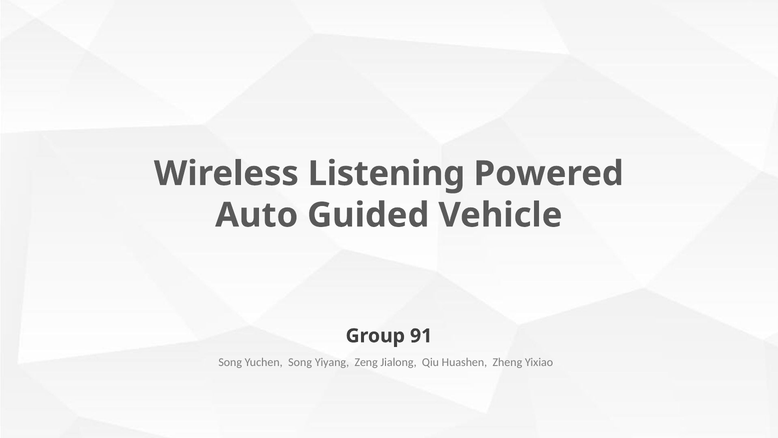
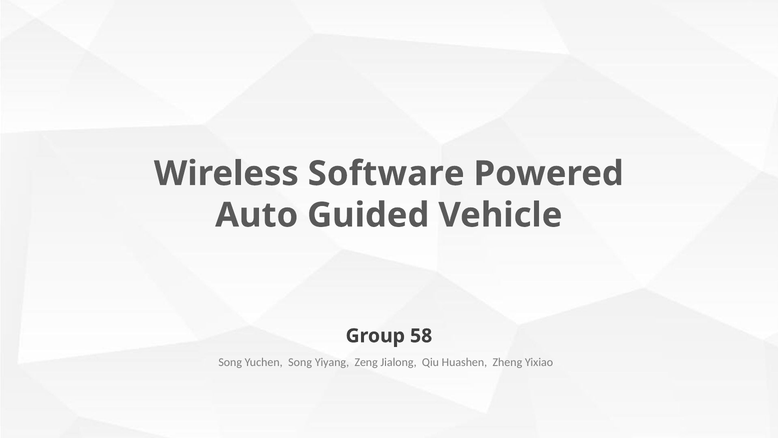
Listening: Listening -> Software (386, 174)
91: 91 -> 58 (421, 336)
